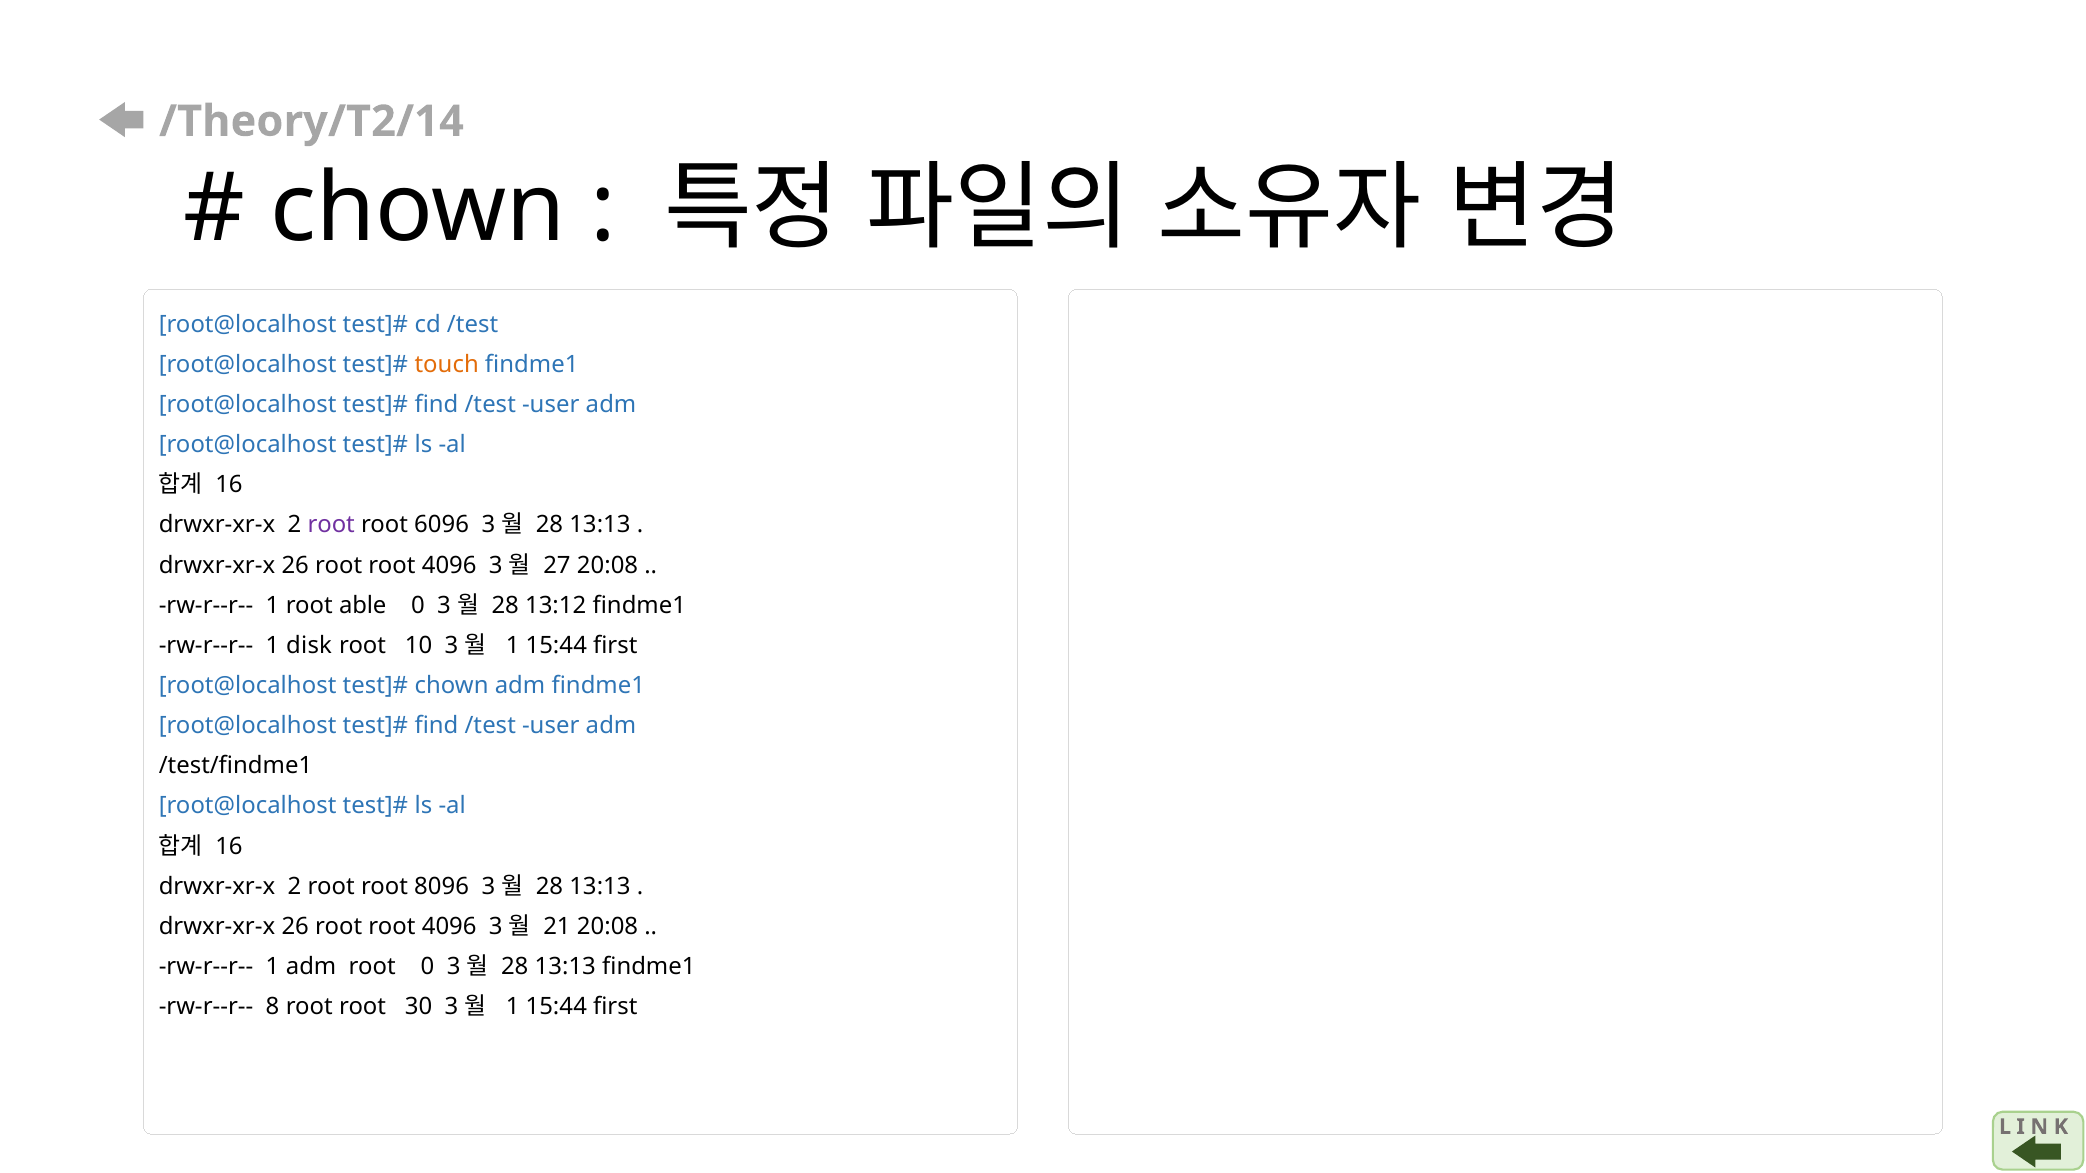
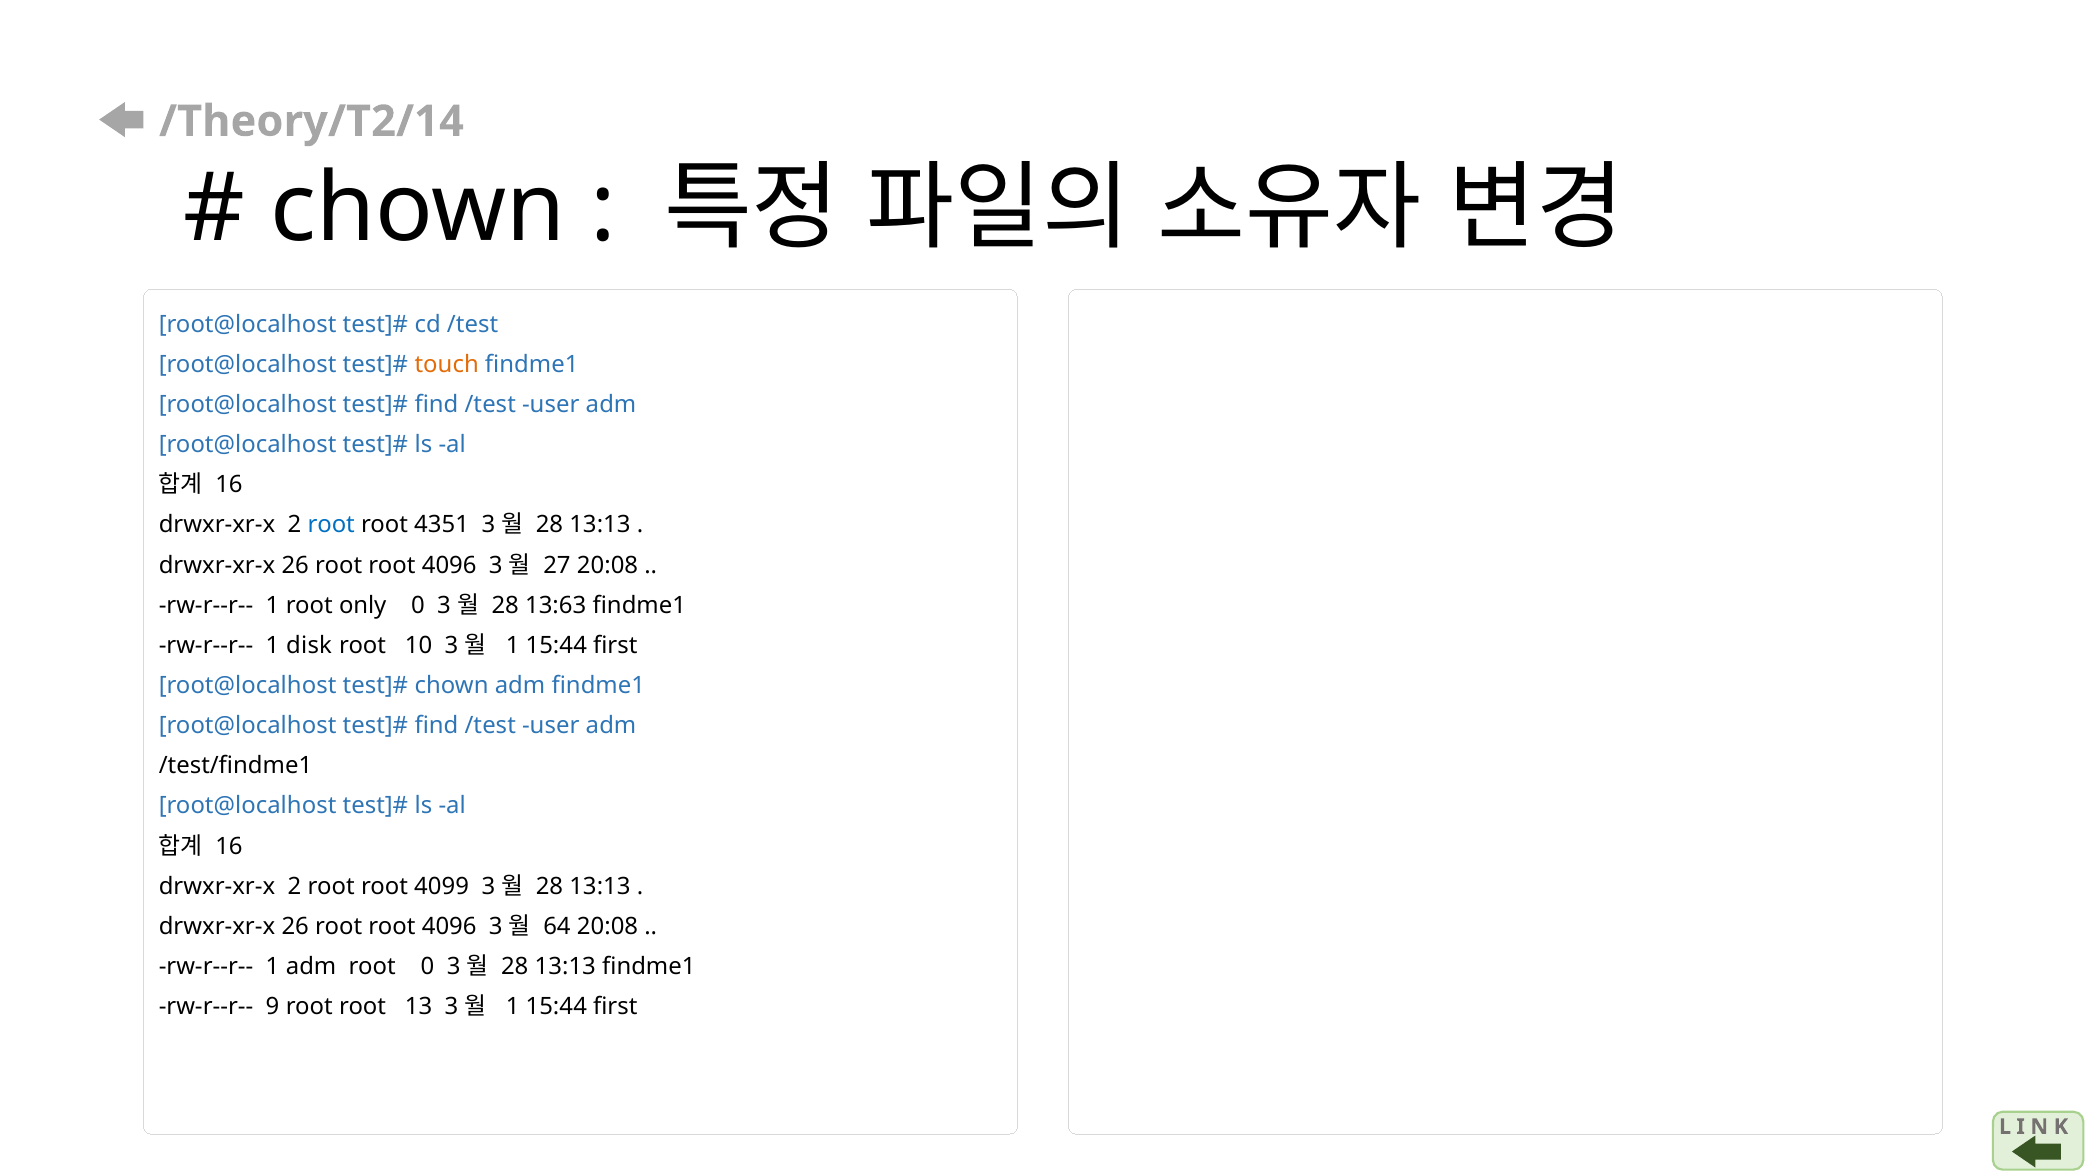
root colour: purple -> blue (331, 525)
6096: 6096 -> 4351 (442, 525)
able: able -> only (363, 605)
13:12: 13:12 -> 13:63 (556, 605)
8096: 8096 -> 4099 (442, 887)
21: 21 -> 64 (557, 927)
8: 8 -> 9 (273, 1007)
30: 30 -> 13 (418, 1007)
